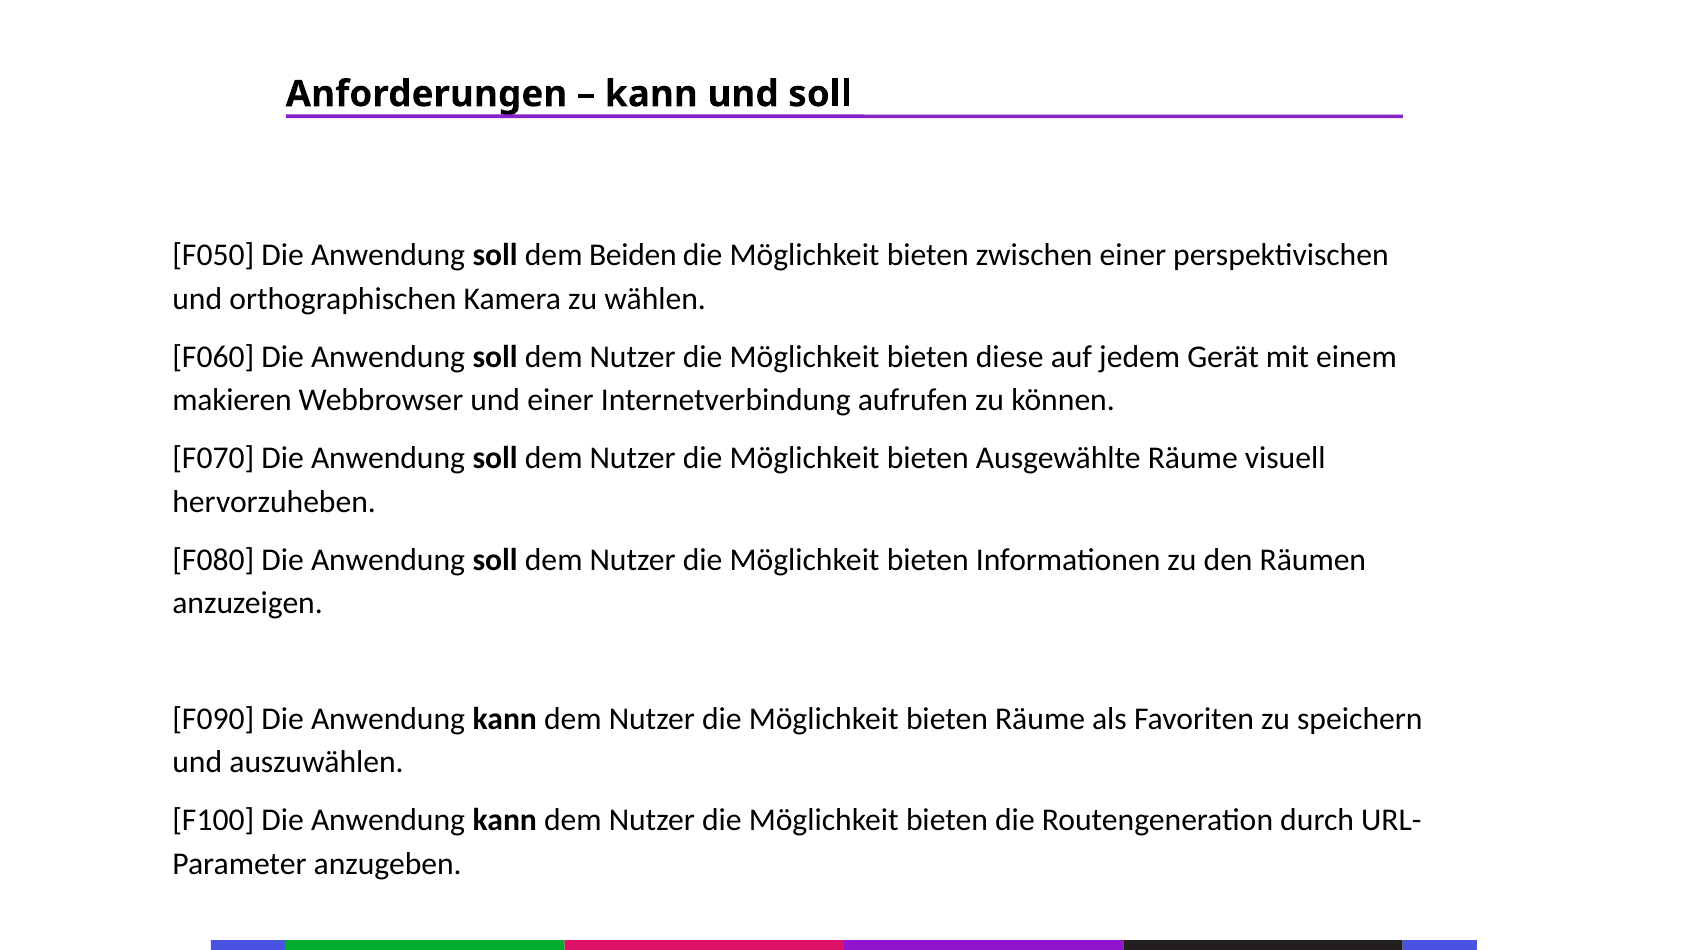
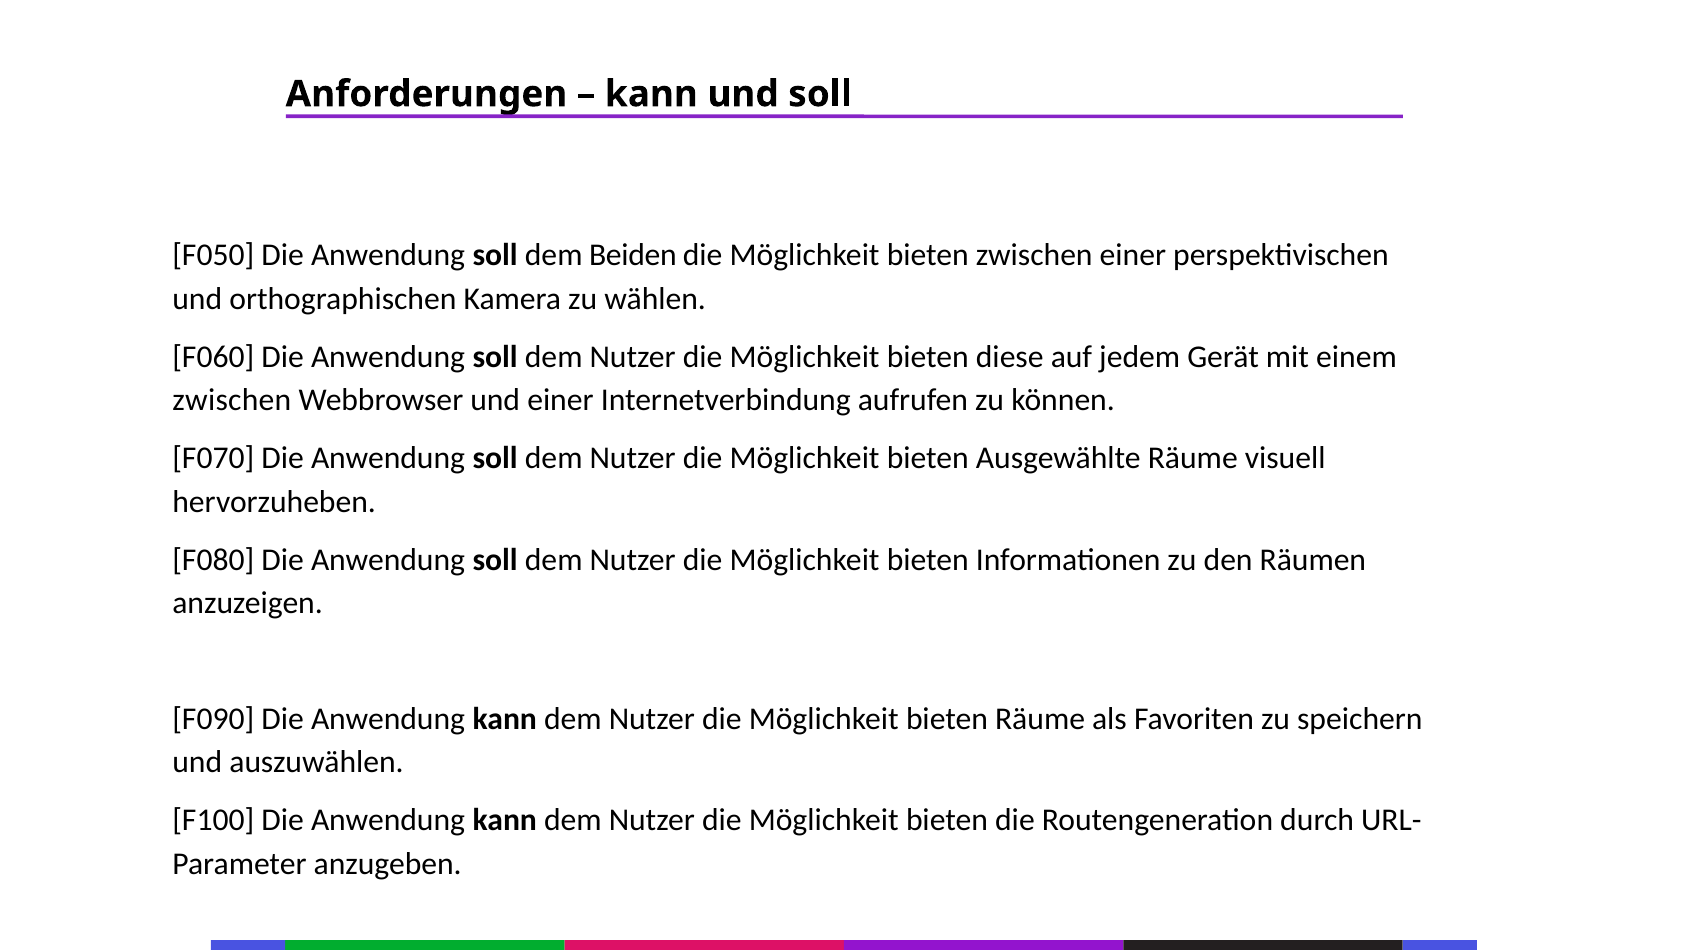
makieren: makieren -> zwischen (232, 400)
